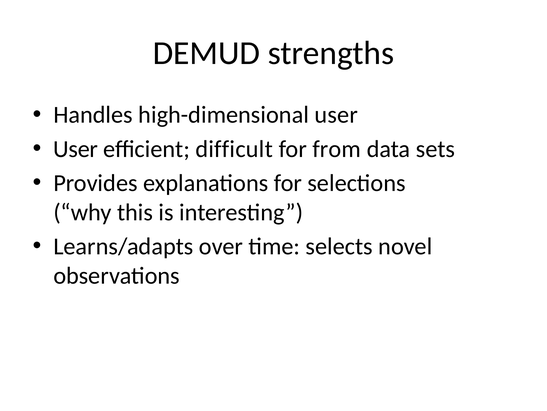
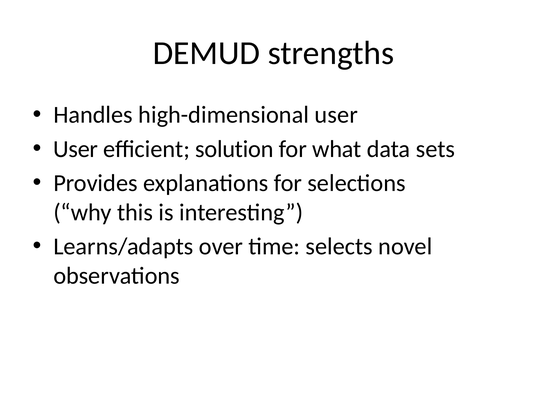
difficult: difficult -> solution (234, 149)
from: from -> what (337, 149)
